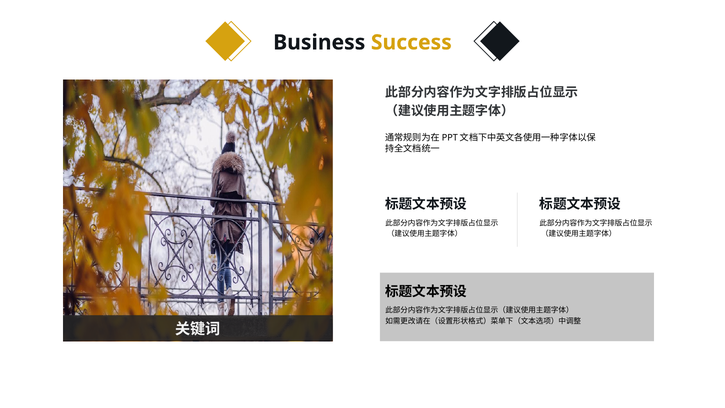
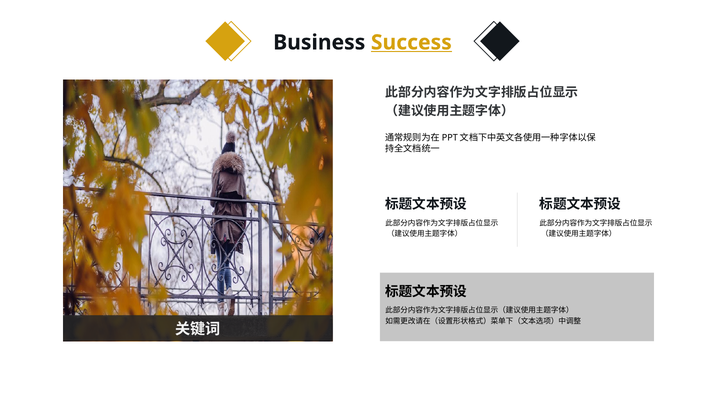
Success underline: none -> present (411, 42)
